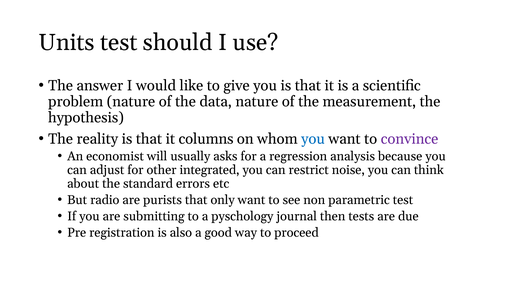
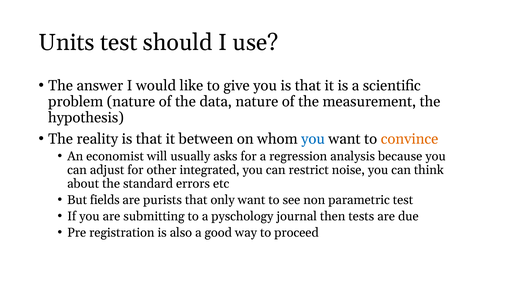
columns: columns -> between (206, 139)
convince colour: purple -> orange (410, 139)
radio: radio -> fields (105, 200)
